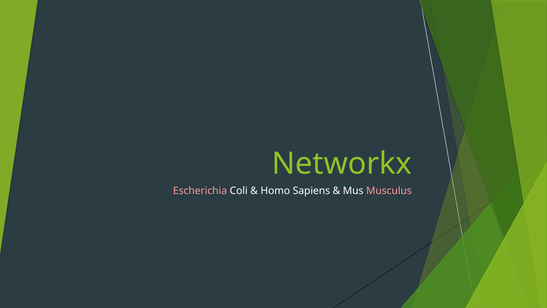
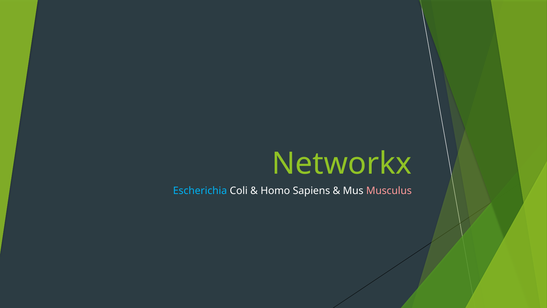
Escherichia colour: pink -> light blue (200, 191)
